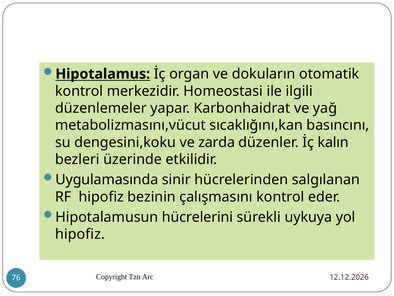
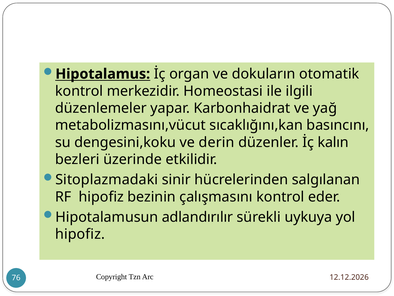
zarda: zarda -> derin (217, 142)
Uygulamasında: Uygulamasında -> Sitoplazmadaki (107, 179)
hücrelerini: hücrelerini -> adlandırılır (197, 217)
